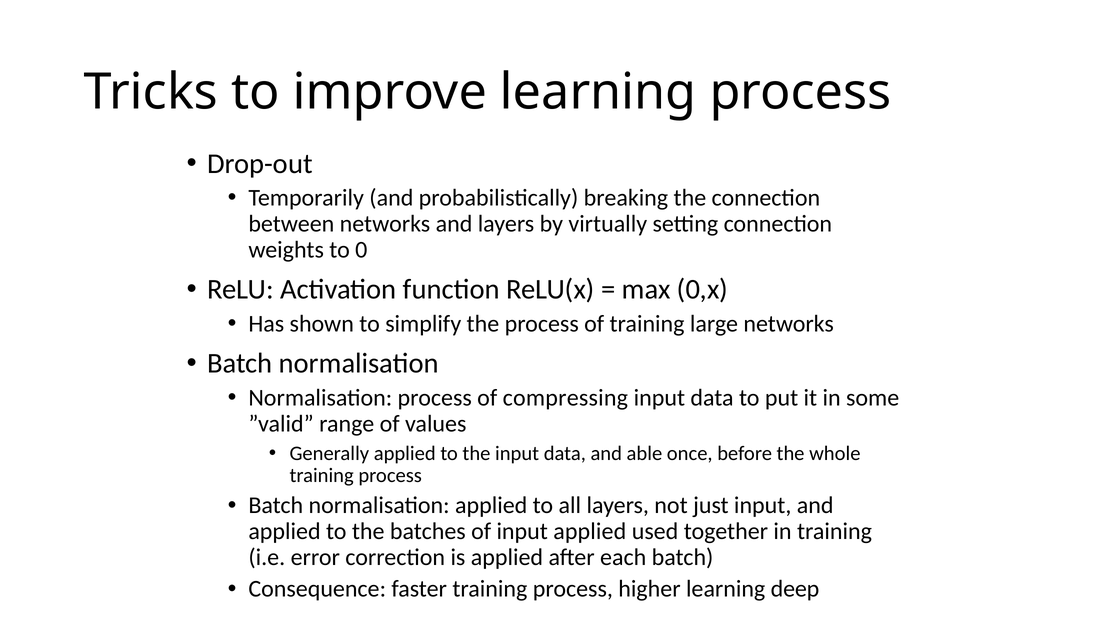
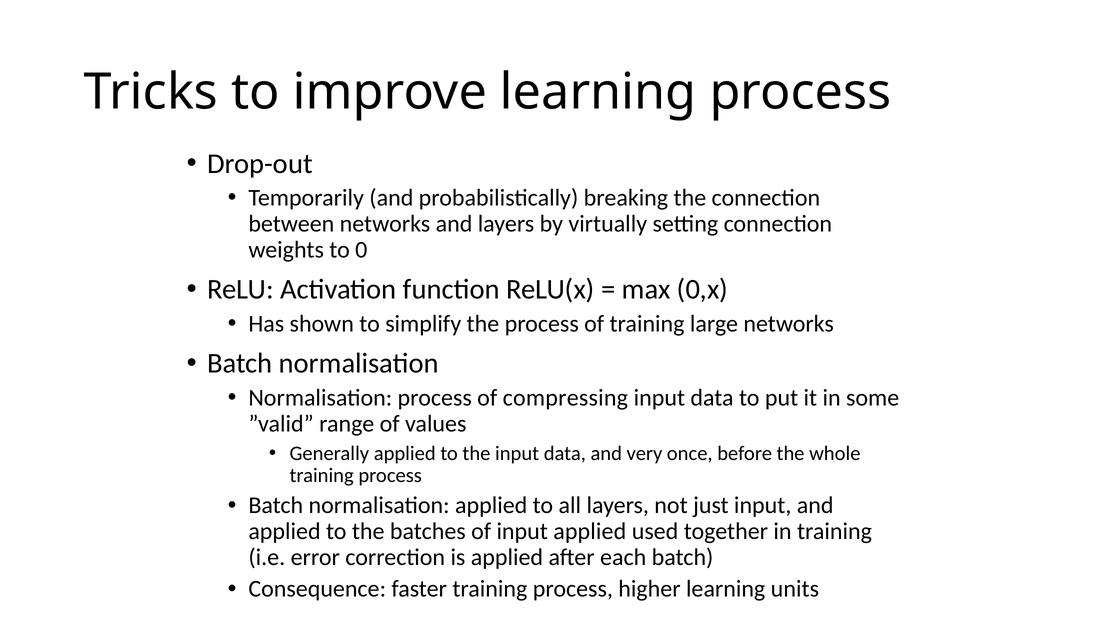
able: able -> very (644, 453)
deep: deep -> units (795, 589)
